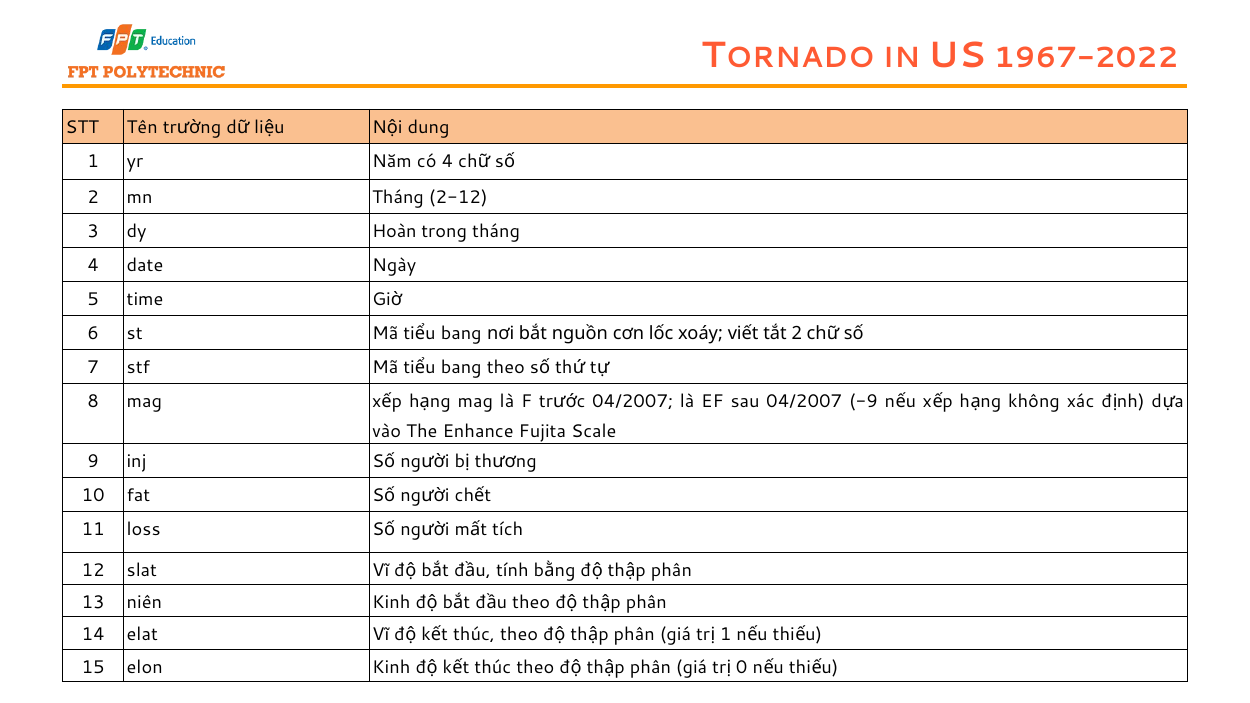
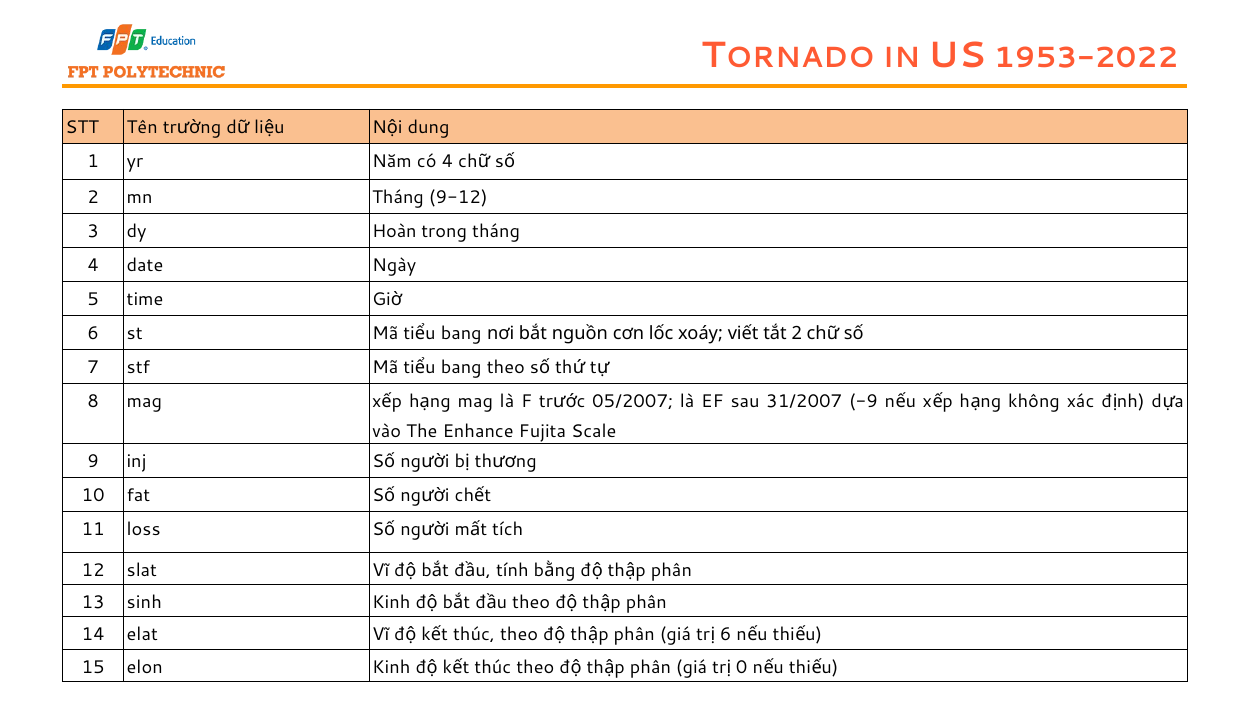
1967-2022: 1967-2022 -> 1953-2022 (1086, 58)
2-12: 2-12 -> 9-12 (458, 197)
04/2007: 04/2007 -> 05/2007 (633, 401)
sau 04/2007: 04/2007 -> 31/2007 (804, 401)
niên: niên -> sinh (144, 603)
1: 1 -> 6 (726, 635)
